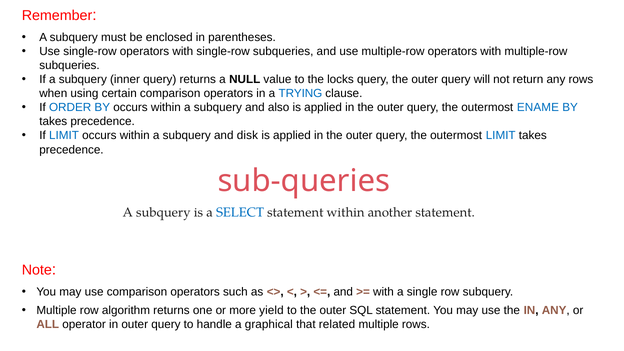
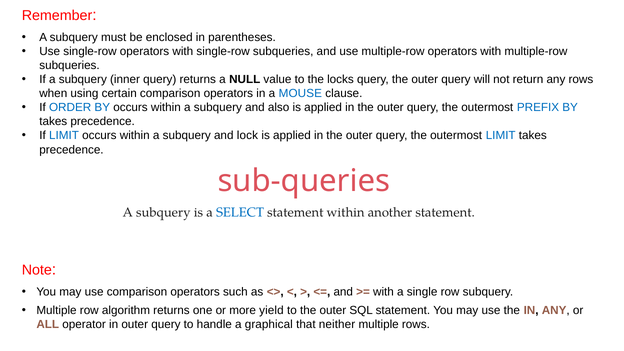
TRYING: TRYING -> MOUSE (300, 94)
ENAME: ENAME -> PREFIX (538, 108)
disk: disk -> lock (247, 136)
related: related -> neither (337, 325)
